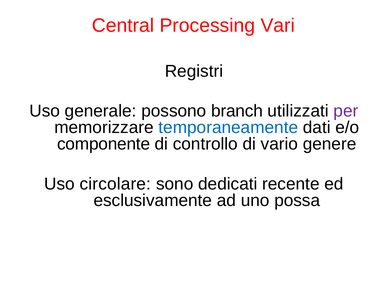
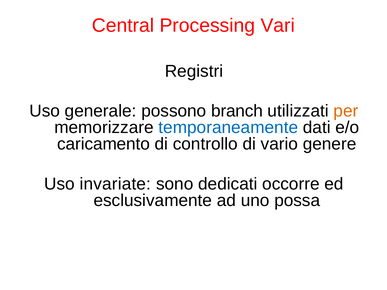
per colour: purple -> orange (346, 111)
componente: componente -> caricamento (104, 144)
circolare: circolare -> invariate (115, 184)
recente: recente -> occorre (291, 184)
